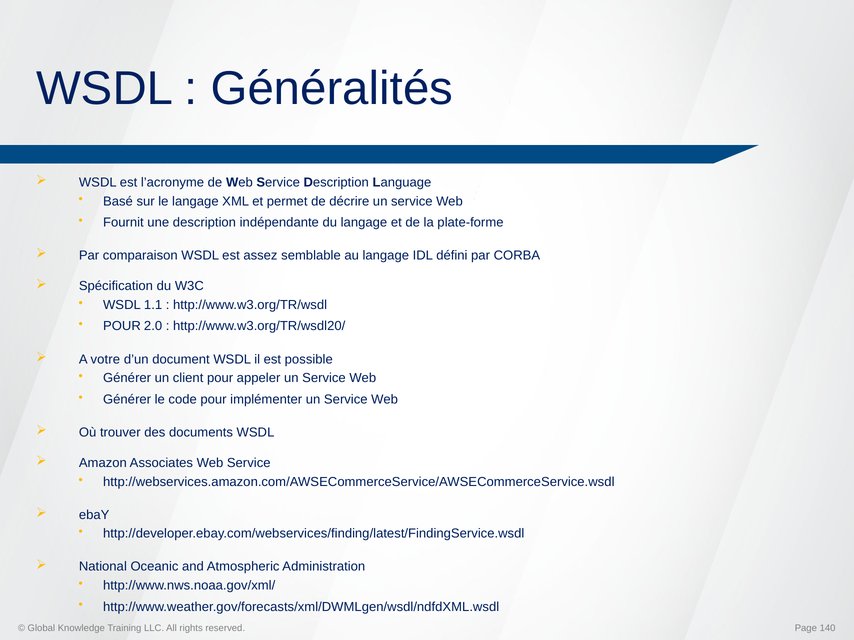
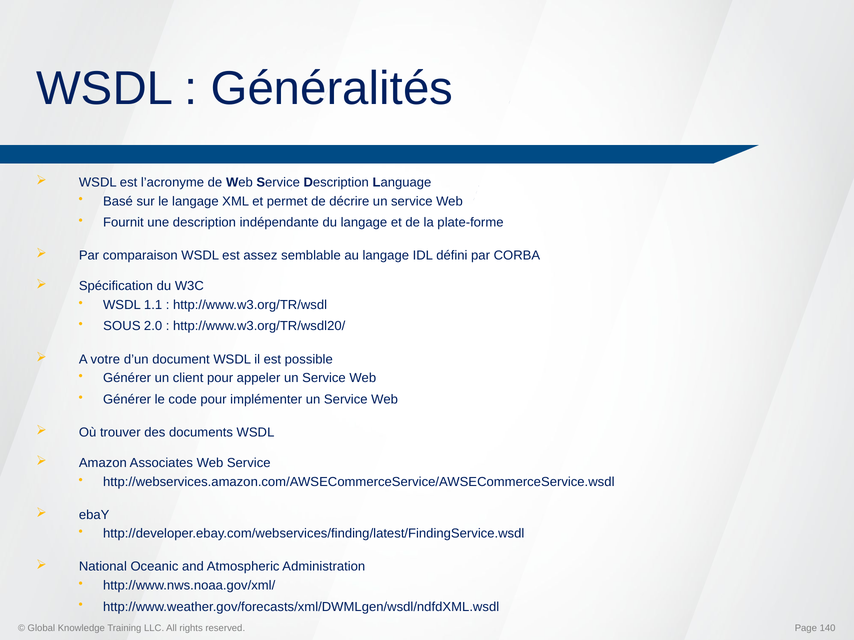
POUR: POUR -> SOUS (122, 326)
